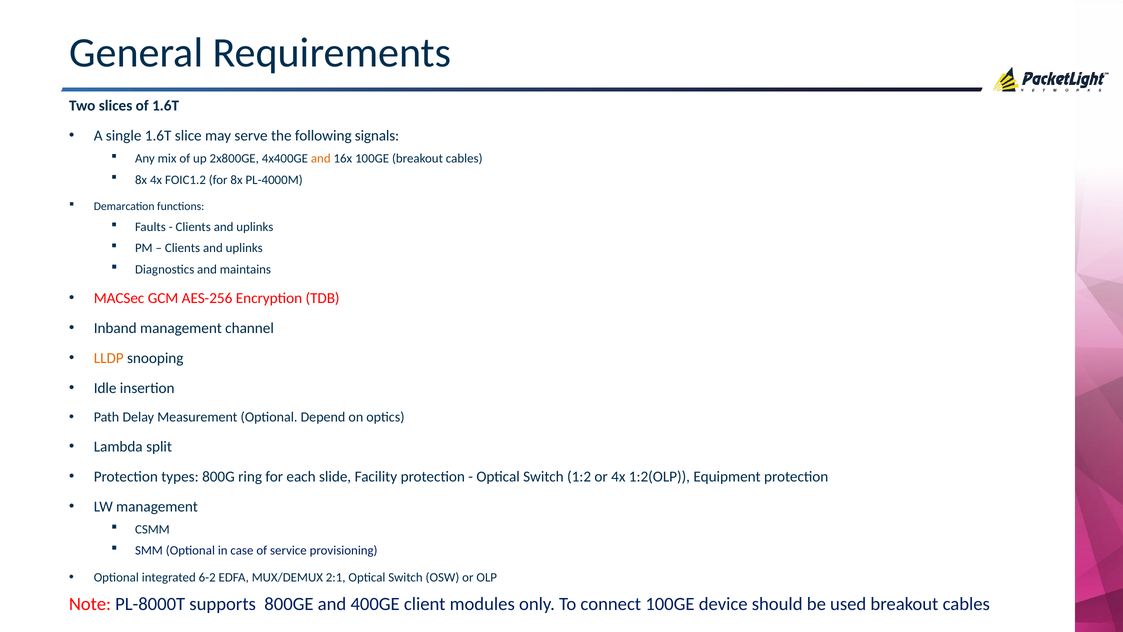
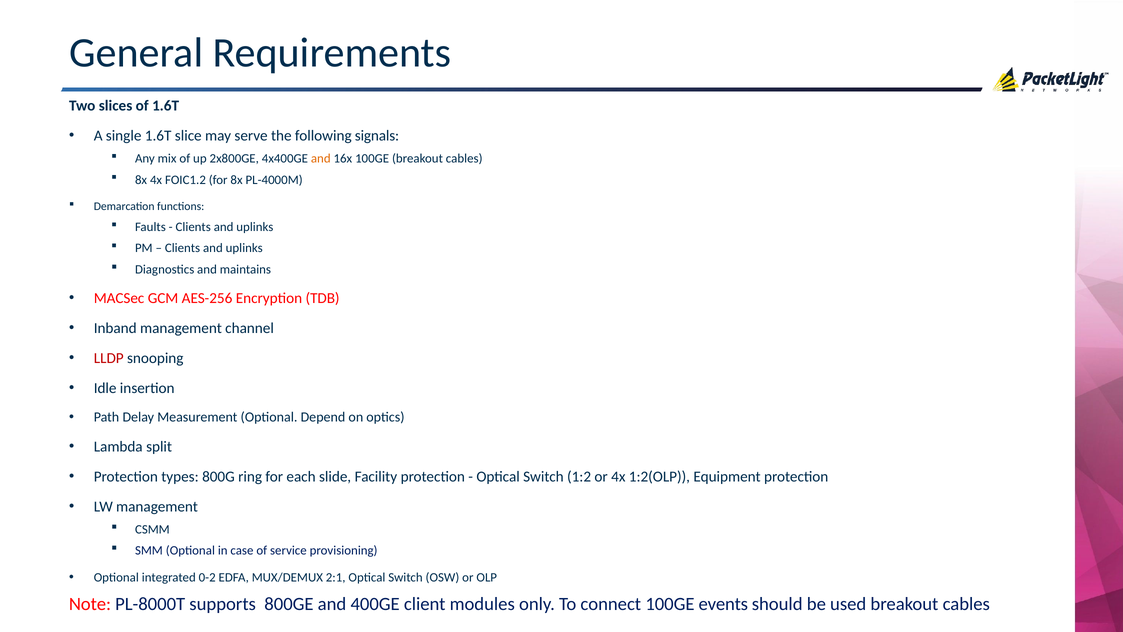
LLDP colour: orange -> red (109, 358)
6-2: 6-2 -> 0-2 (207, 577)
device: device -> events (723, 604)
